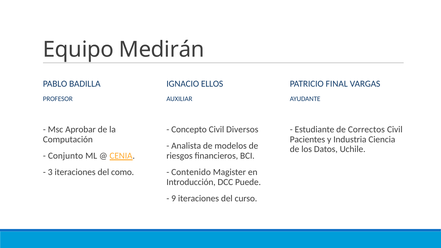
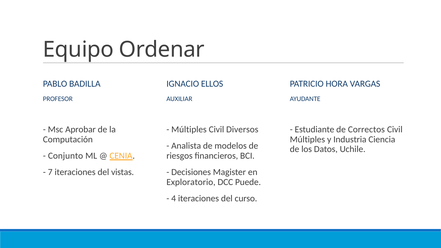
Medirán: Medirán -> Ordenar (162, 49)
FINAL: FINAL -> HORA (337, 84)
Concepto: Concepto -> Múltiples (189, 129)
Pacientes: Pacientes -> Múltiples (307, 139)
Contenido: Contenido -> Decisiones (191, 172)
3: 3 -> 7 (50, 172)
como: como -> vistas (123, 172)
Introducción: Introducción -> Exploratorio (191, 182)
9: 9 -> 4 (174, 198)
